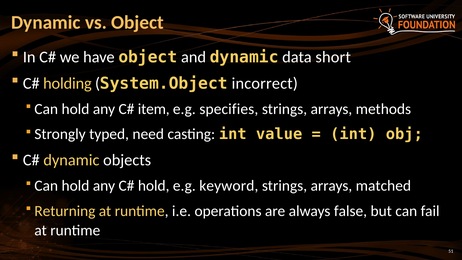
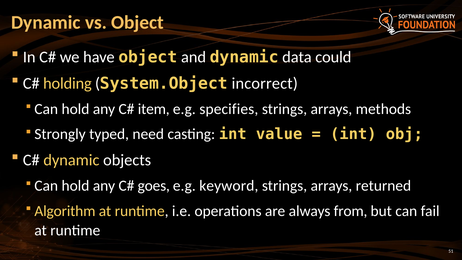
short: short -> could (333, 57)
hold: hold -> goes (154, 186)
matched: matched -> returned (383, 186)
Returning: Returning -> Algorithm (65, 211)
false: false -> from (351, 211)
